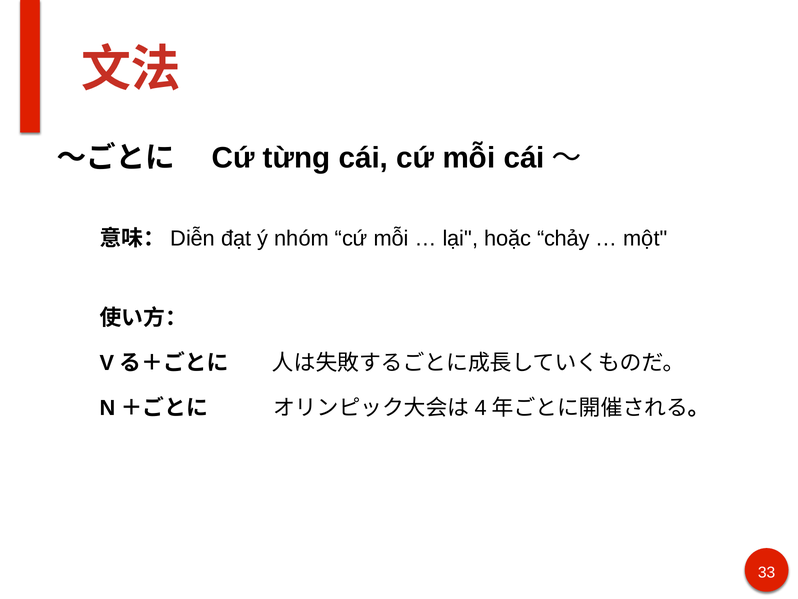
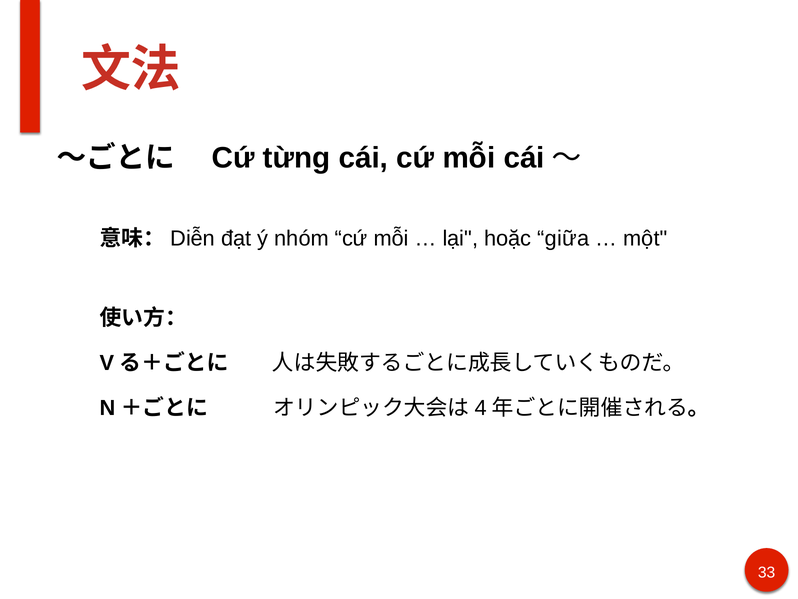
chảy: chảy -> giữa (563, 238)
